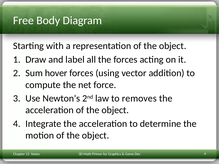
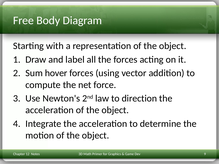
removes: removes -> direction (139, 99)
